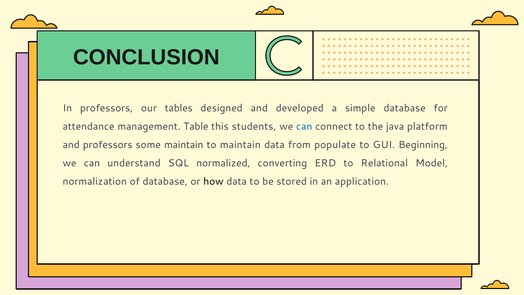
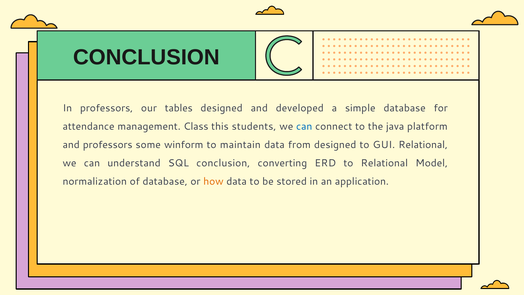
Table: Table -> Class (196, 126)
some maintain: maintain -> winform (184, 145)
from populate: populate -> designed (335, 145)
GUI Beginning: Beginning -> Relational (423, 145)
SQL normalized: normalized -> conclusion (223, 163)
how colour: black -> orange (213, 181)
